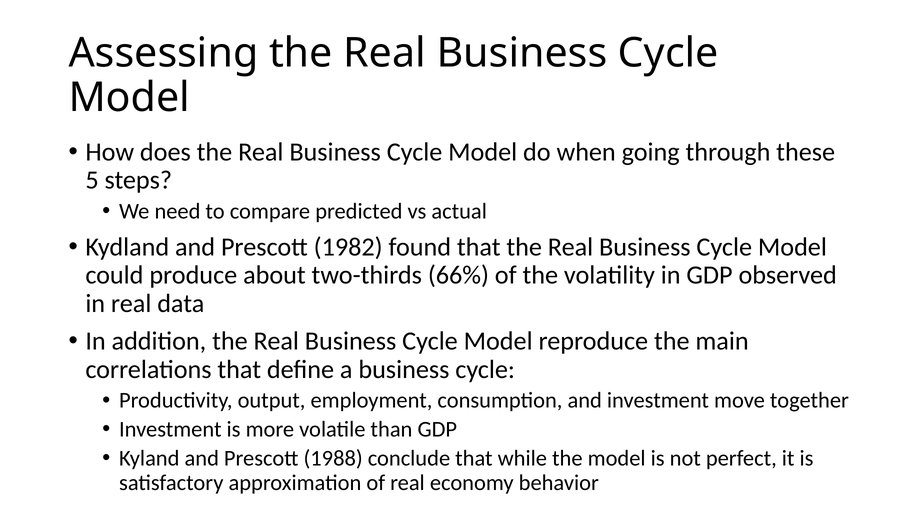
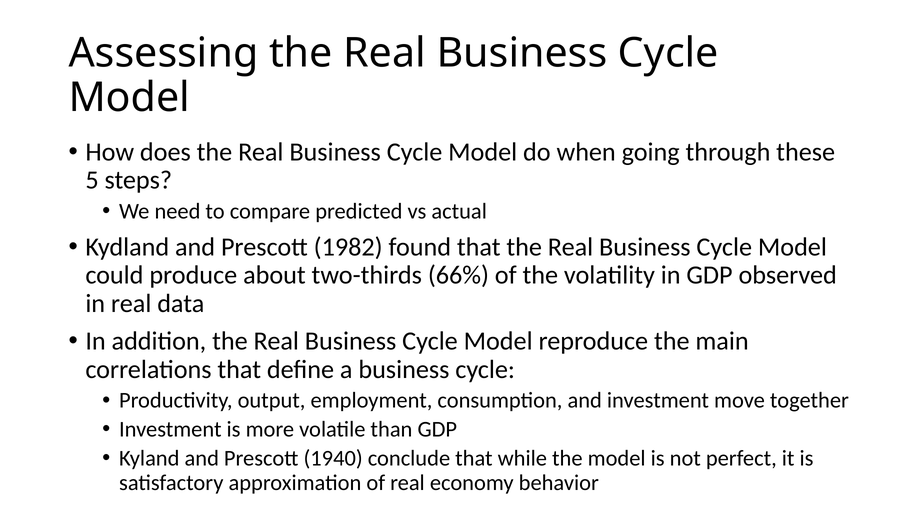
1988: 1988 -> 1940 (333, 458)
